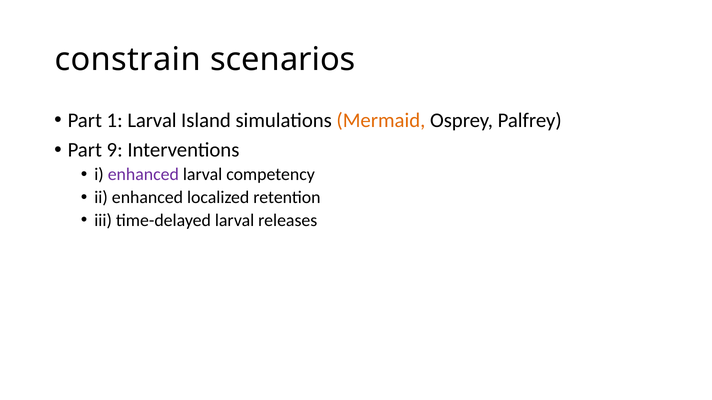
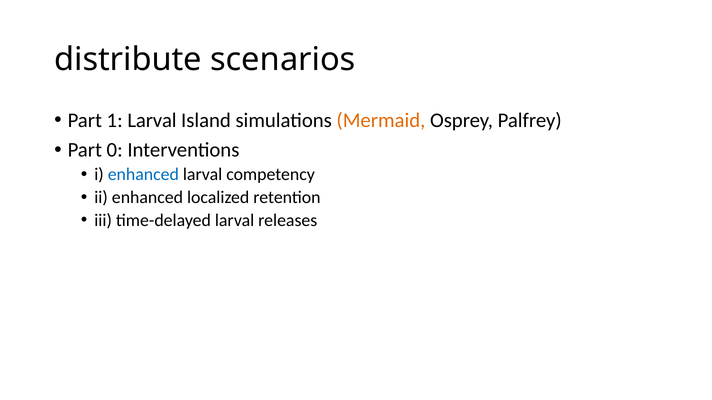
constrain: constrain -> distribute (128, 60)
9: 9 -> 0 (115, 150)
enhanced colour: purple -> blue (143, 175)
